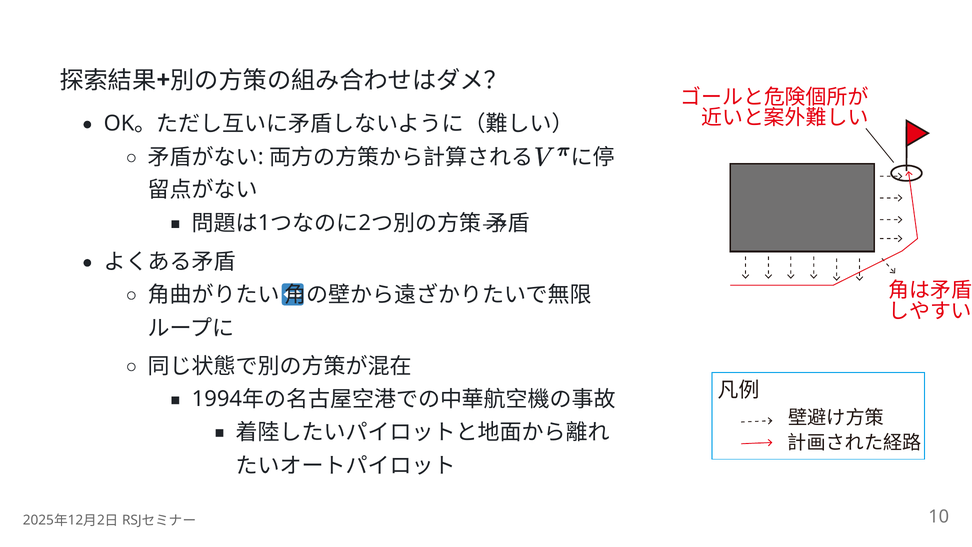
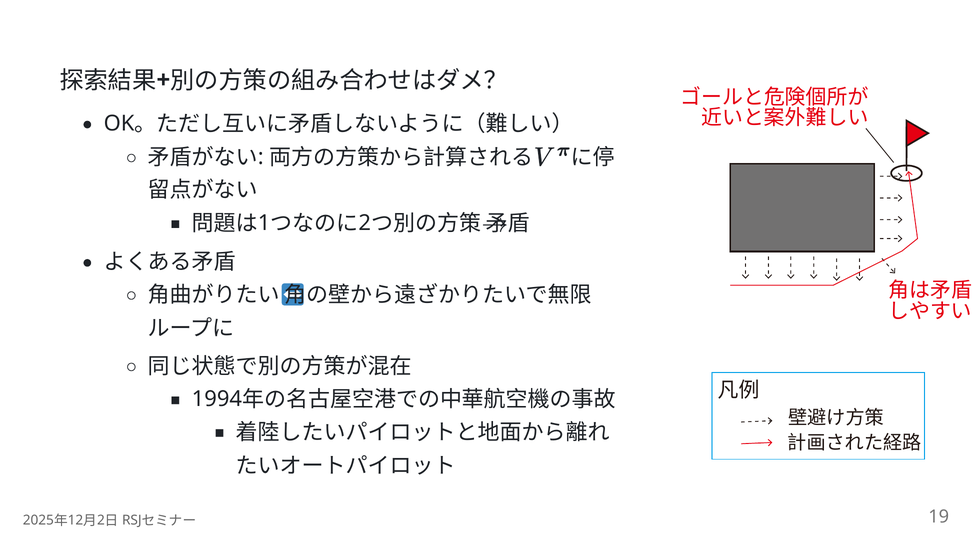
10: 10 -> 19 (939, 517)
